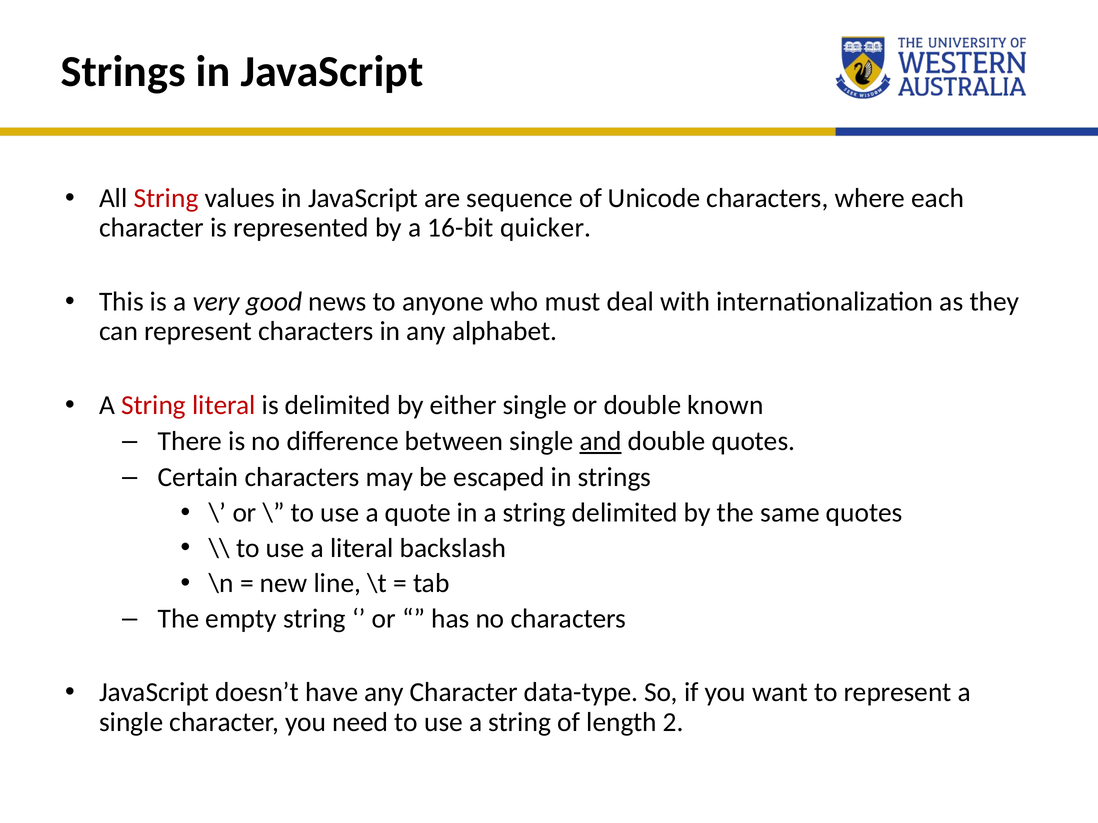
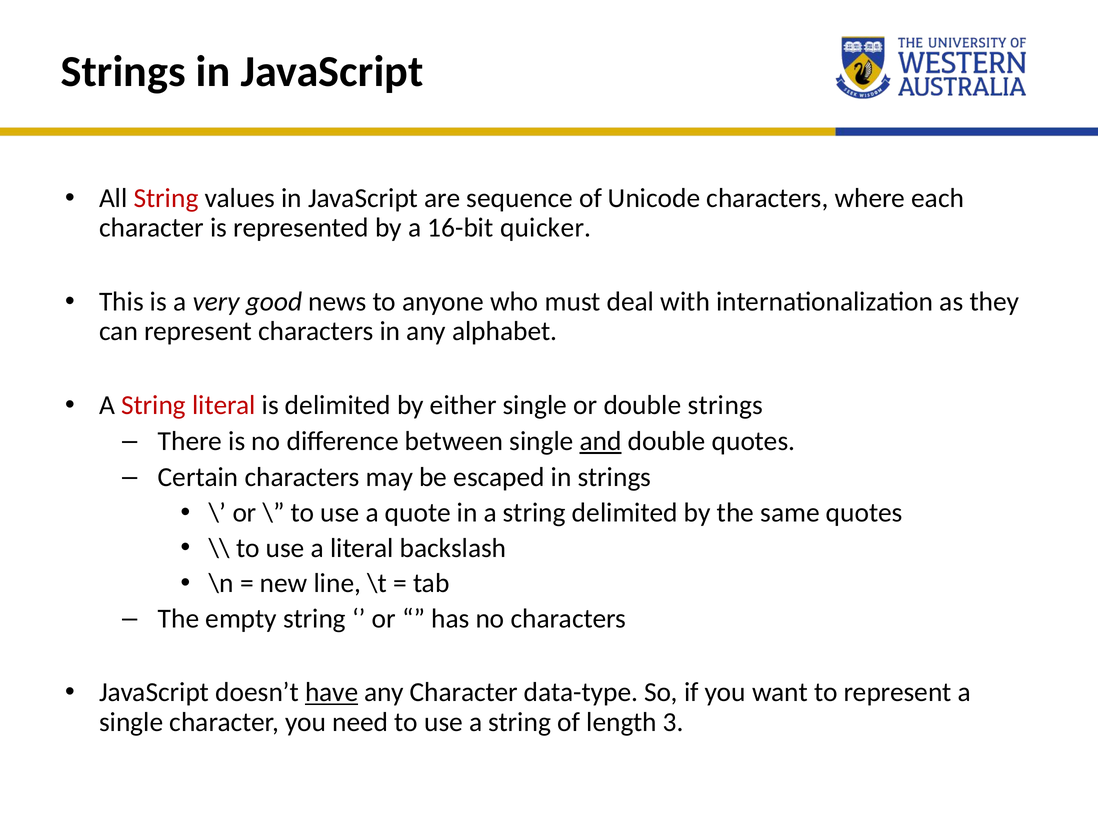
double known: known -> strings (725, 405)
have underline: none -> present (332, 693)
2: 2 -> 3 (673, 722)
